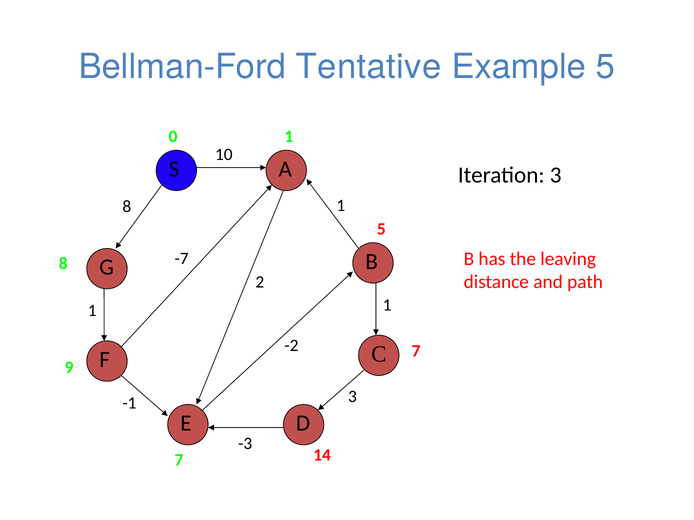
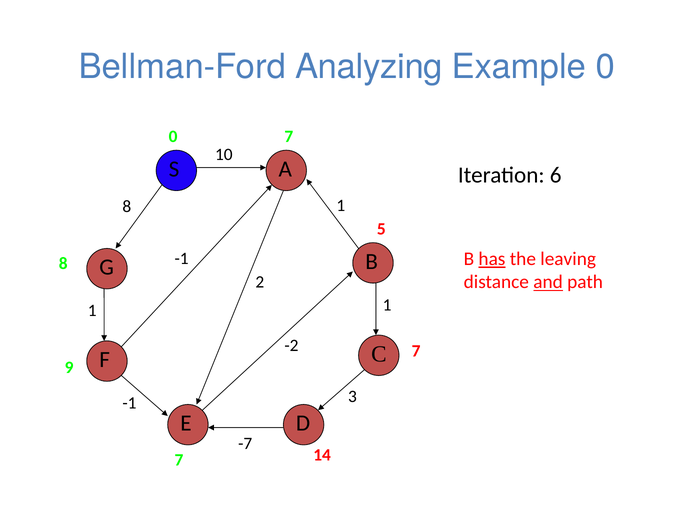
Tentative: Tentative -> Analyzing (369, 67)
Example 5: 5 -> 0 (605, 67)
0 1: 1 -> 7 (289, 136)
Iteration 3: 3 -> 6 (556, 175)
has underline: none -> present (492, 259)
-7: -7 -> -1 (182, 259)
and underline: none -> present (548, 282)
-3: -3 -> -7 (245, 444)
